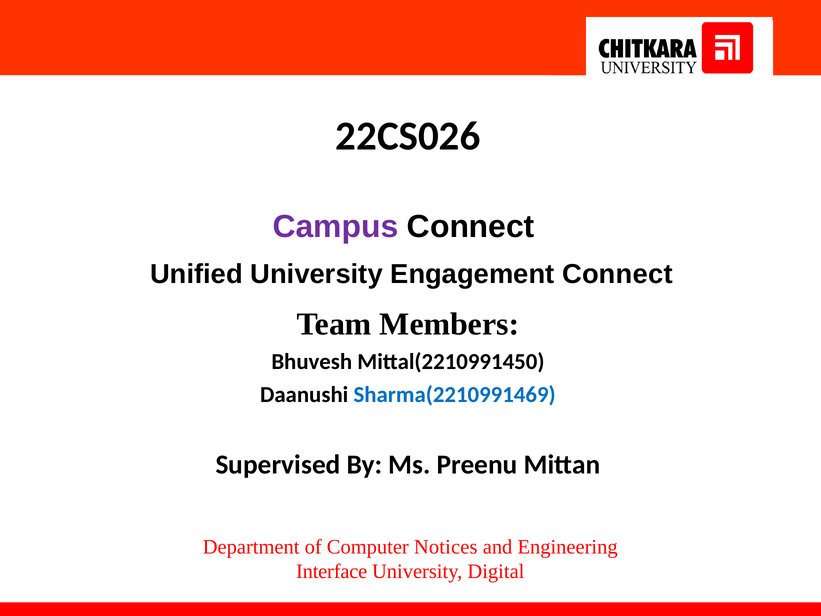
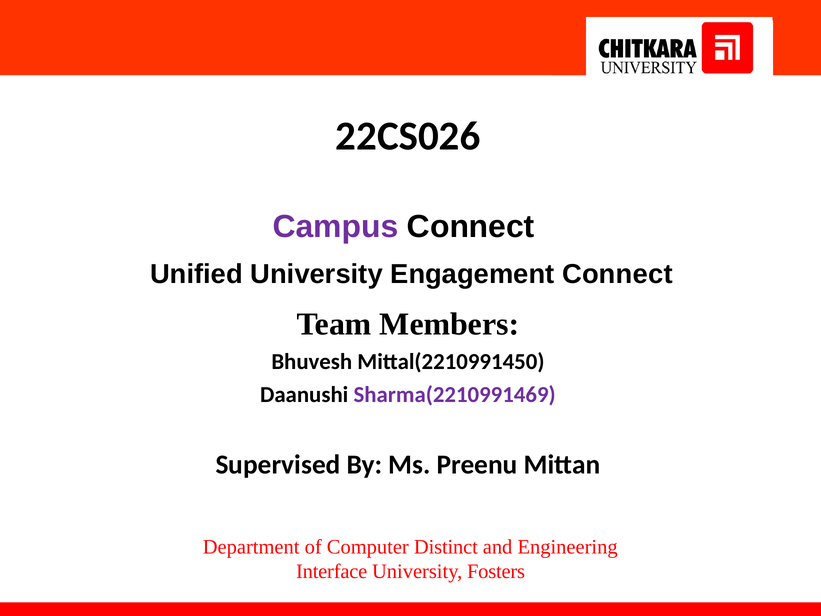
Sharma(2210991469 colour: blue -> purple (455, 395)
Notices: Notices -> Distinct (446, 547)
Digital: Digital -> Fosters (496, 571)
